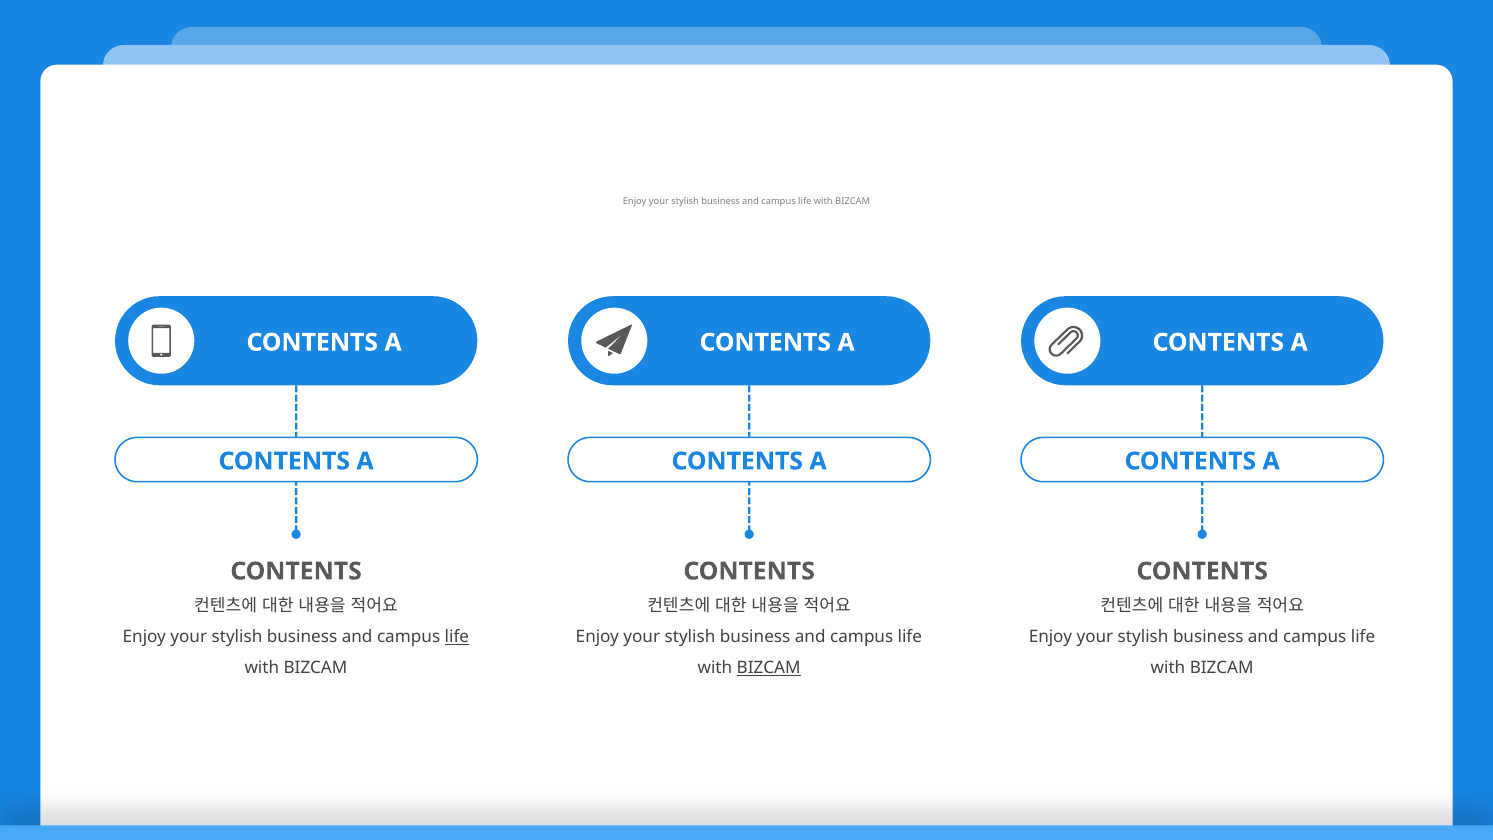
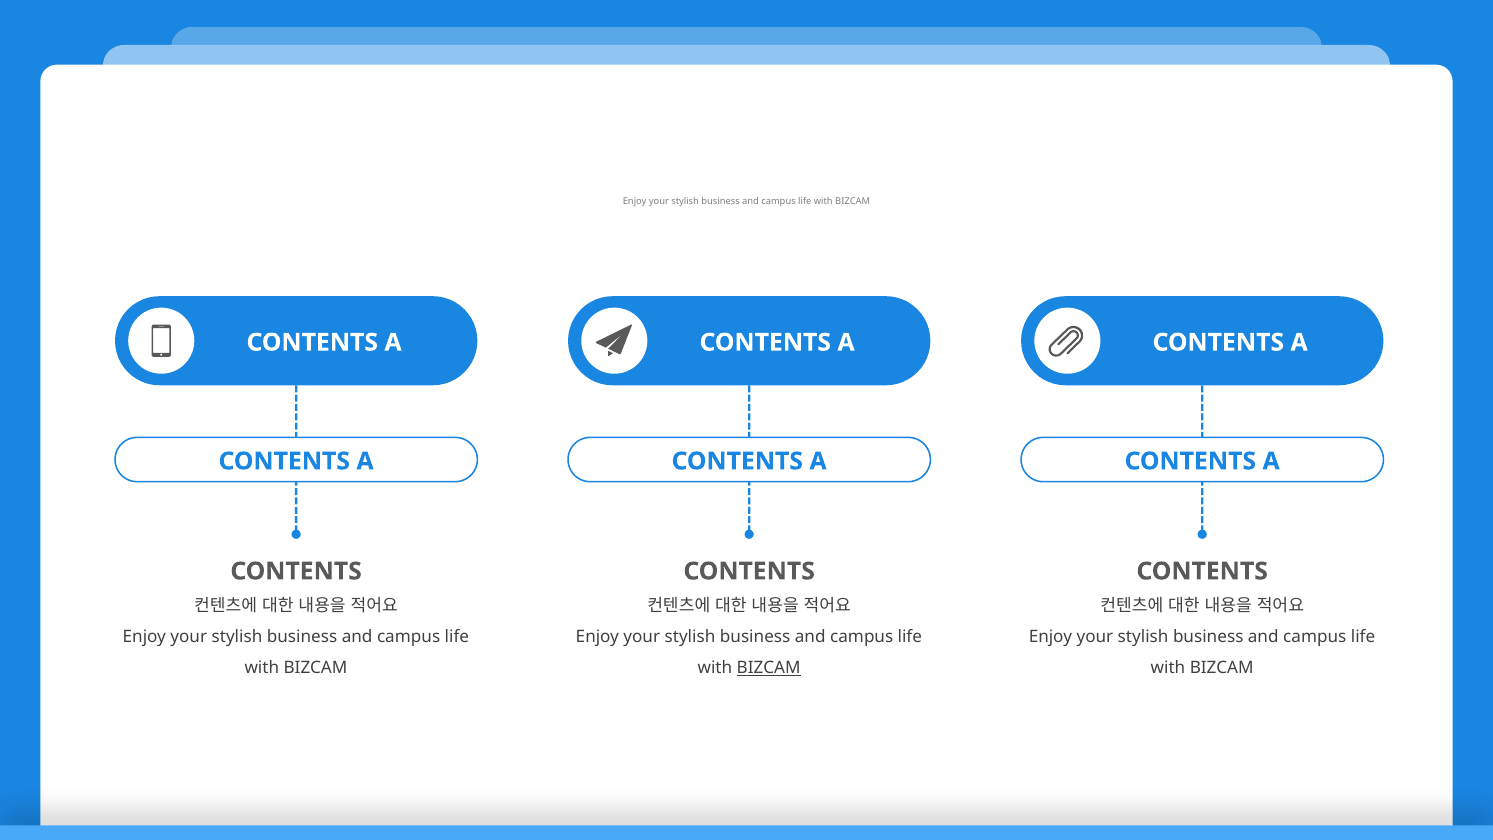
life underline: present -> none (457, 637)
